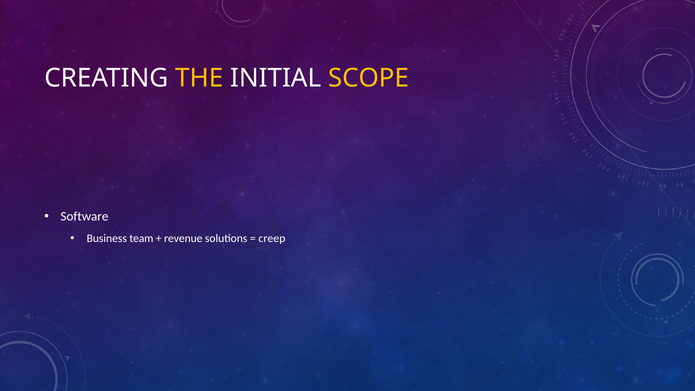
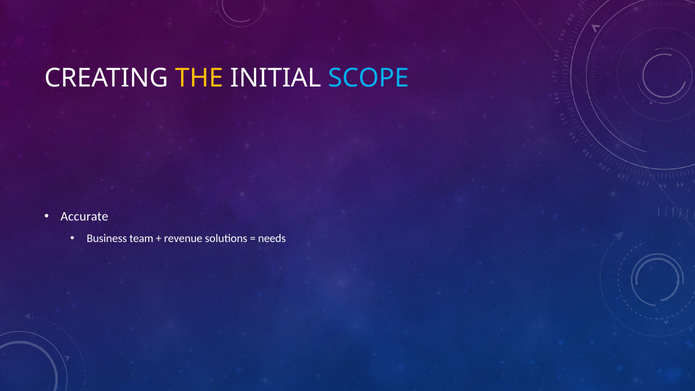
SCOPE colour: yellow -> light blue (368, 78)
Software: Software -> Accurate (84, 216)
creep: creep -> needs (272, 238)
